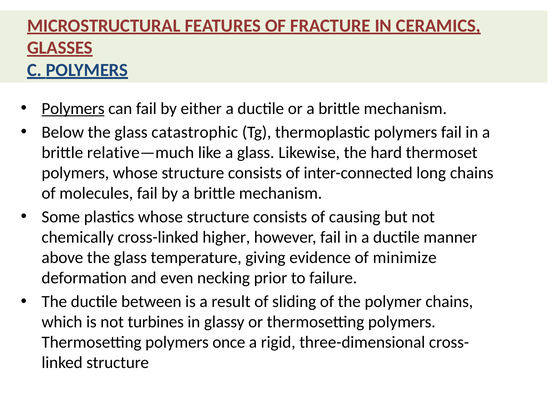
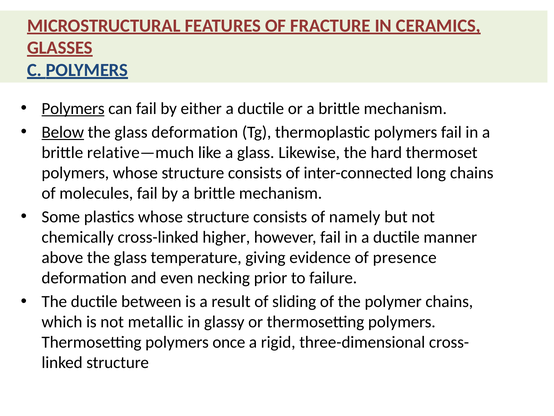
Below underline: none -> present (63, 132)
glass catastrophic: catastrophic -> deformation (195, 132)
causing: causing -> namely (355, 217)
minimize: minimize -> presence (405, 257)
turbines: turbines -> metallic (156, 322)
